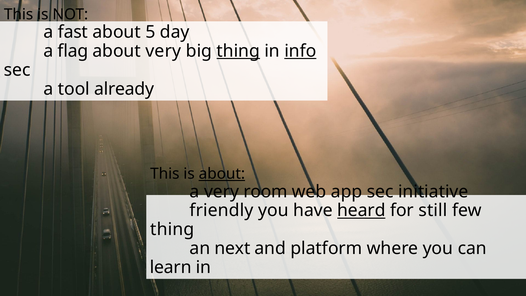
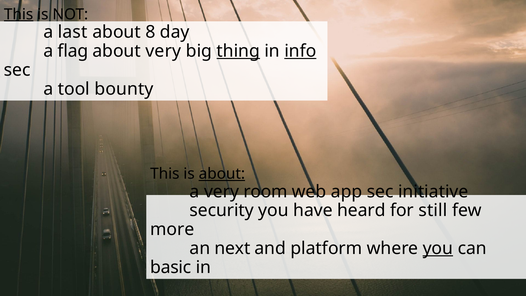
This underline: none -> present (19, 14)
fast: fast -> last (73, 32)
5: 5 -> 8 (150, 32)
already: already -> bounty (124, 89)
friendly: friendly -> security (222, 210)
heard underline: present -> none (361, 210)
thing: thing -> more (172, 229)
you underline: none -> present (438, 248)
learn: learn -> basic (171, 267)
